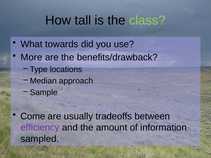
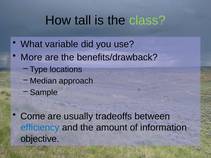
towards: towards -> variable (62, 44)
efficiency colour: purple -> blue (40, 128)
sampled: sampled -> objective (40, 139)
